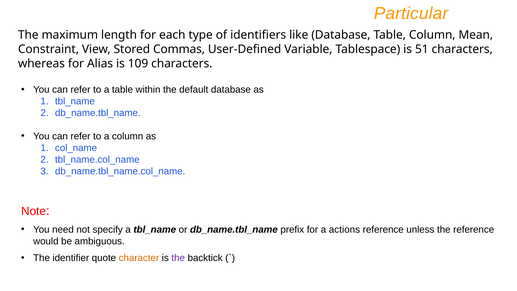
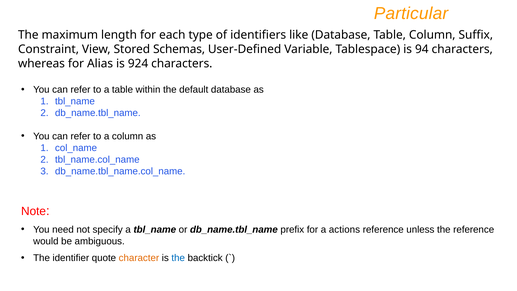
Mean: Mean -> Suffix (476, 35)
Commas: Commas -> Schemas (179, 49)
51: 51 -> 94 (422, 49)
109: 109 -> 924 (138, 63)
the colour: purple -> blue (178, 258)
